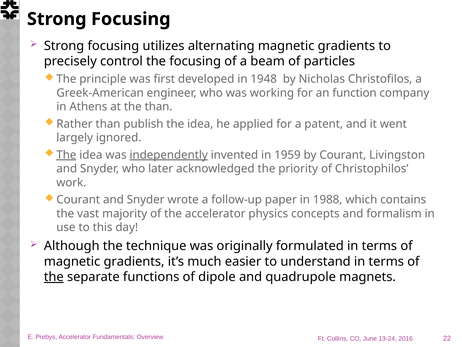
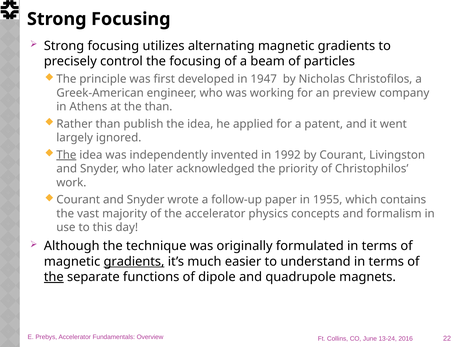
1948: 1948 -> 1947 (264, 79)
function: function -> preview (354, 93)
independently underline: present -> none (169, 155)
1959: 1959 -> 1992 (287, 155)
1988: 1988 -> 1955 (328, 199)
gradients underline: none -> present (134, 261)
